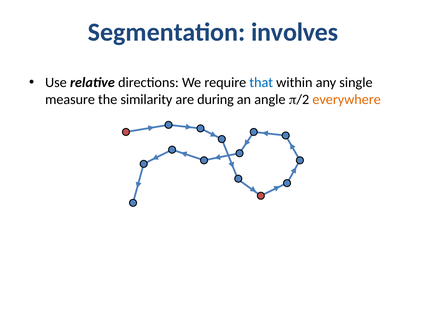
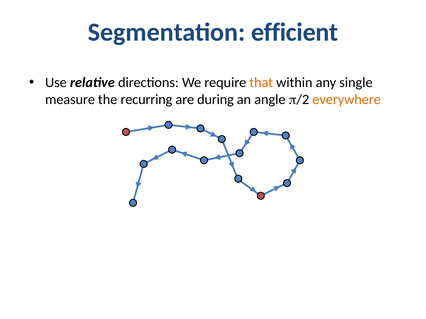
involves: involves -> efficient (295, 32)
that colour: blue -> orange (261, 83)
similarity: similarity -> recurring (146, 100)
